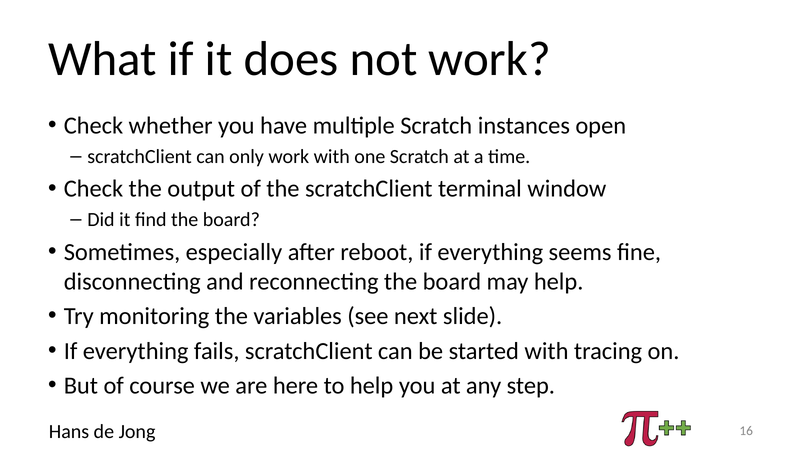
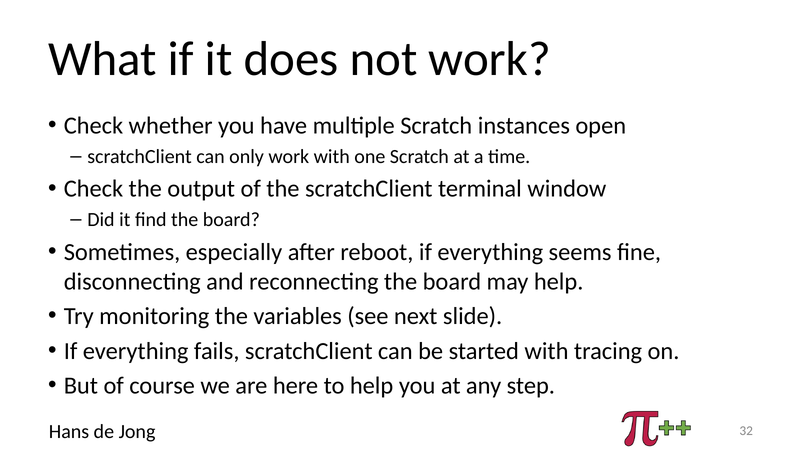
16: 16 -> 32 (746, 430)
